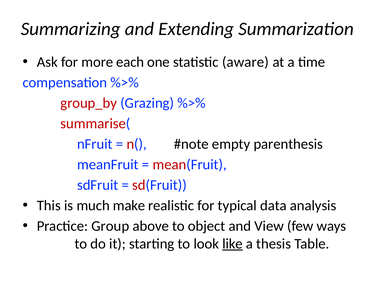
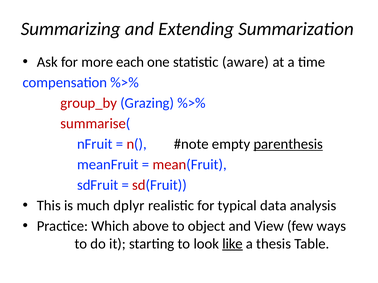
parenthesis underline: none -> present (288, 144)
make: make -> dplyr (129, 206)
Group: Group -> Which (110, 227)
